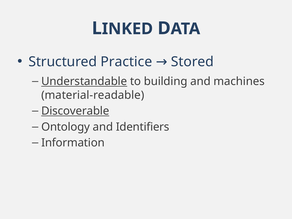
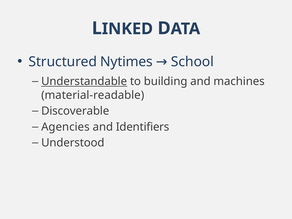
Practice: Practice -> Nytimes (126, 62)
Stored: Stored -> School (192, 62)
Discoverable underline: present -> none (75, 111)
Ontology: Ontology -> Agencies (65, 127)
Information: Information -> Understood (73, 143)
